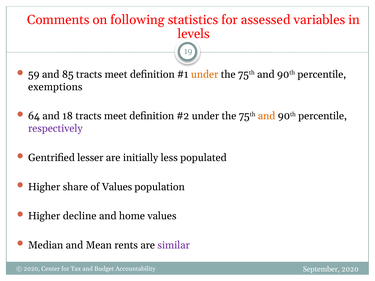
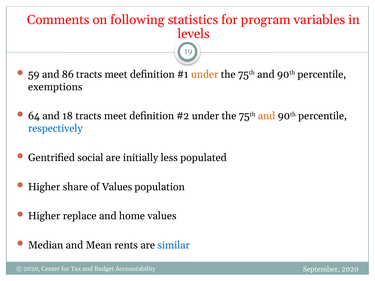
assessed: assessed -> program (266, 20)
85: 85 -> 86 (68, 74)
respectively colour: purple -> blue (55, 129)
lesser: lesser -> social (90, 158)
decline: decline -> replace (80, 216)
similar colour: purple -> blue (174, 245)
